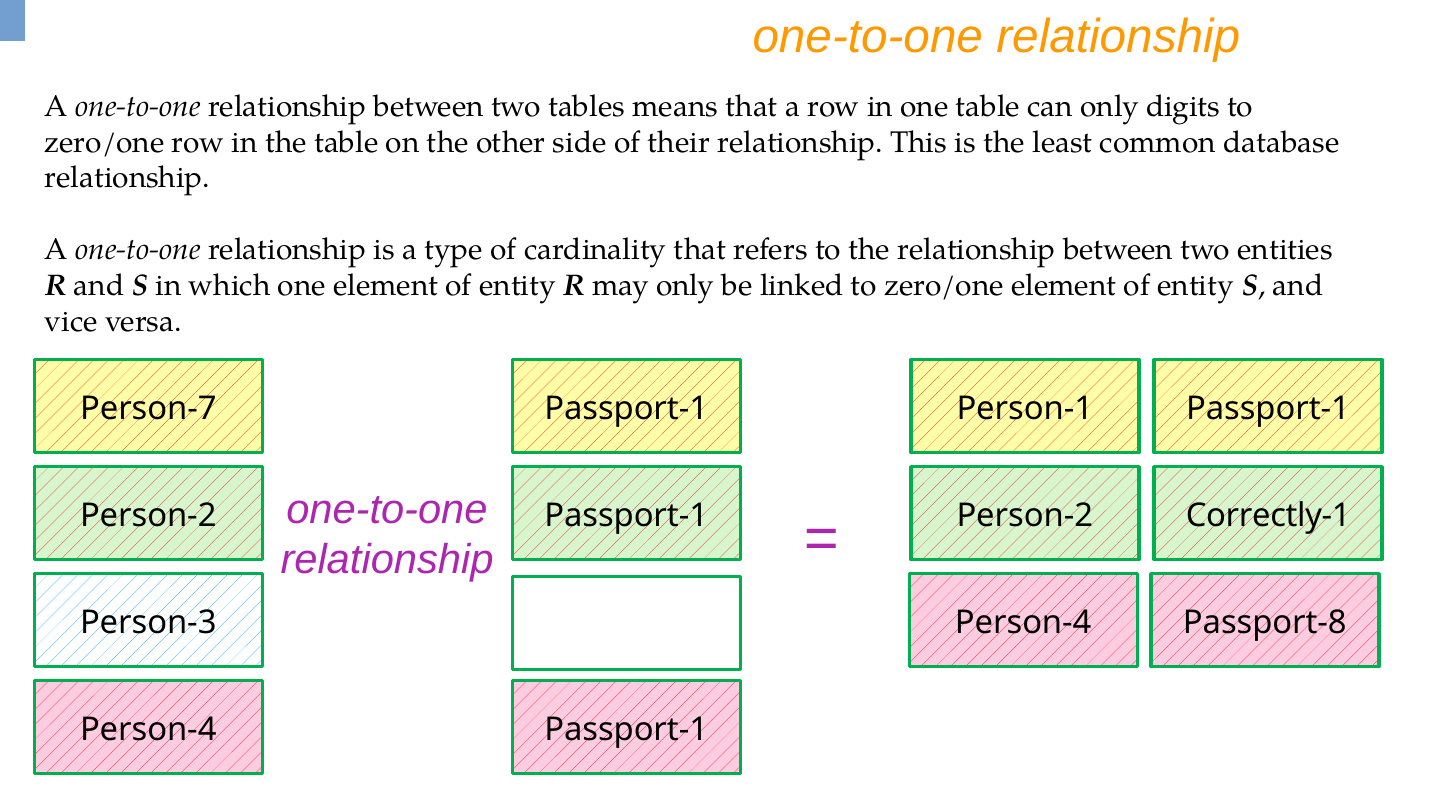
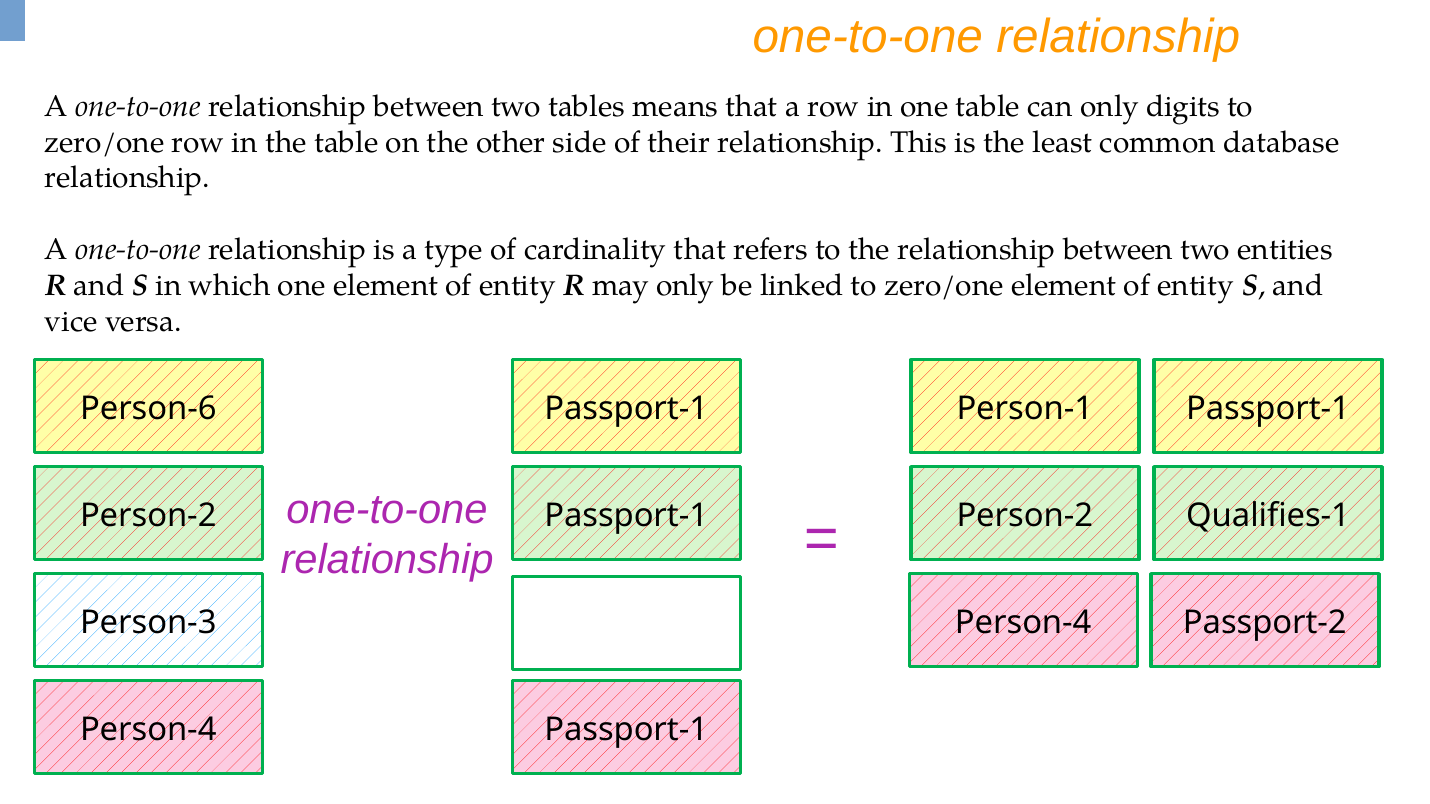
Person-7: Person-7 -> Person-6 (148, 409)
Correctly-1: Correctly-1 -> Qualifies-1 (1268, 516)
Passport-8: Passport-8 -> Passport-2 (1265, 623)
